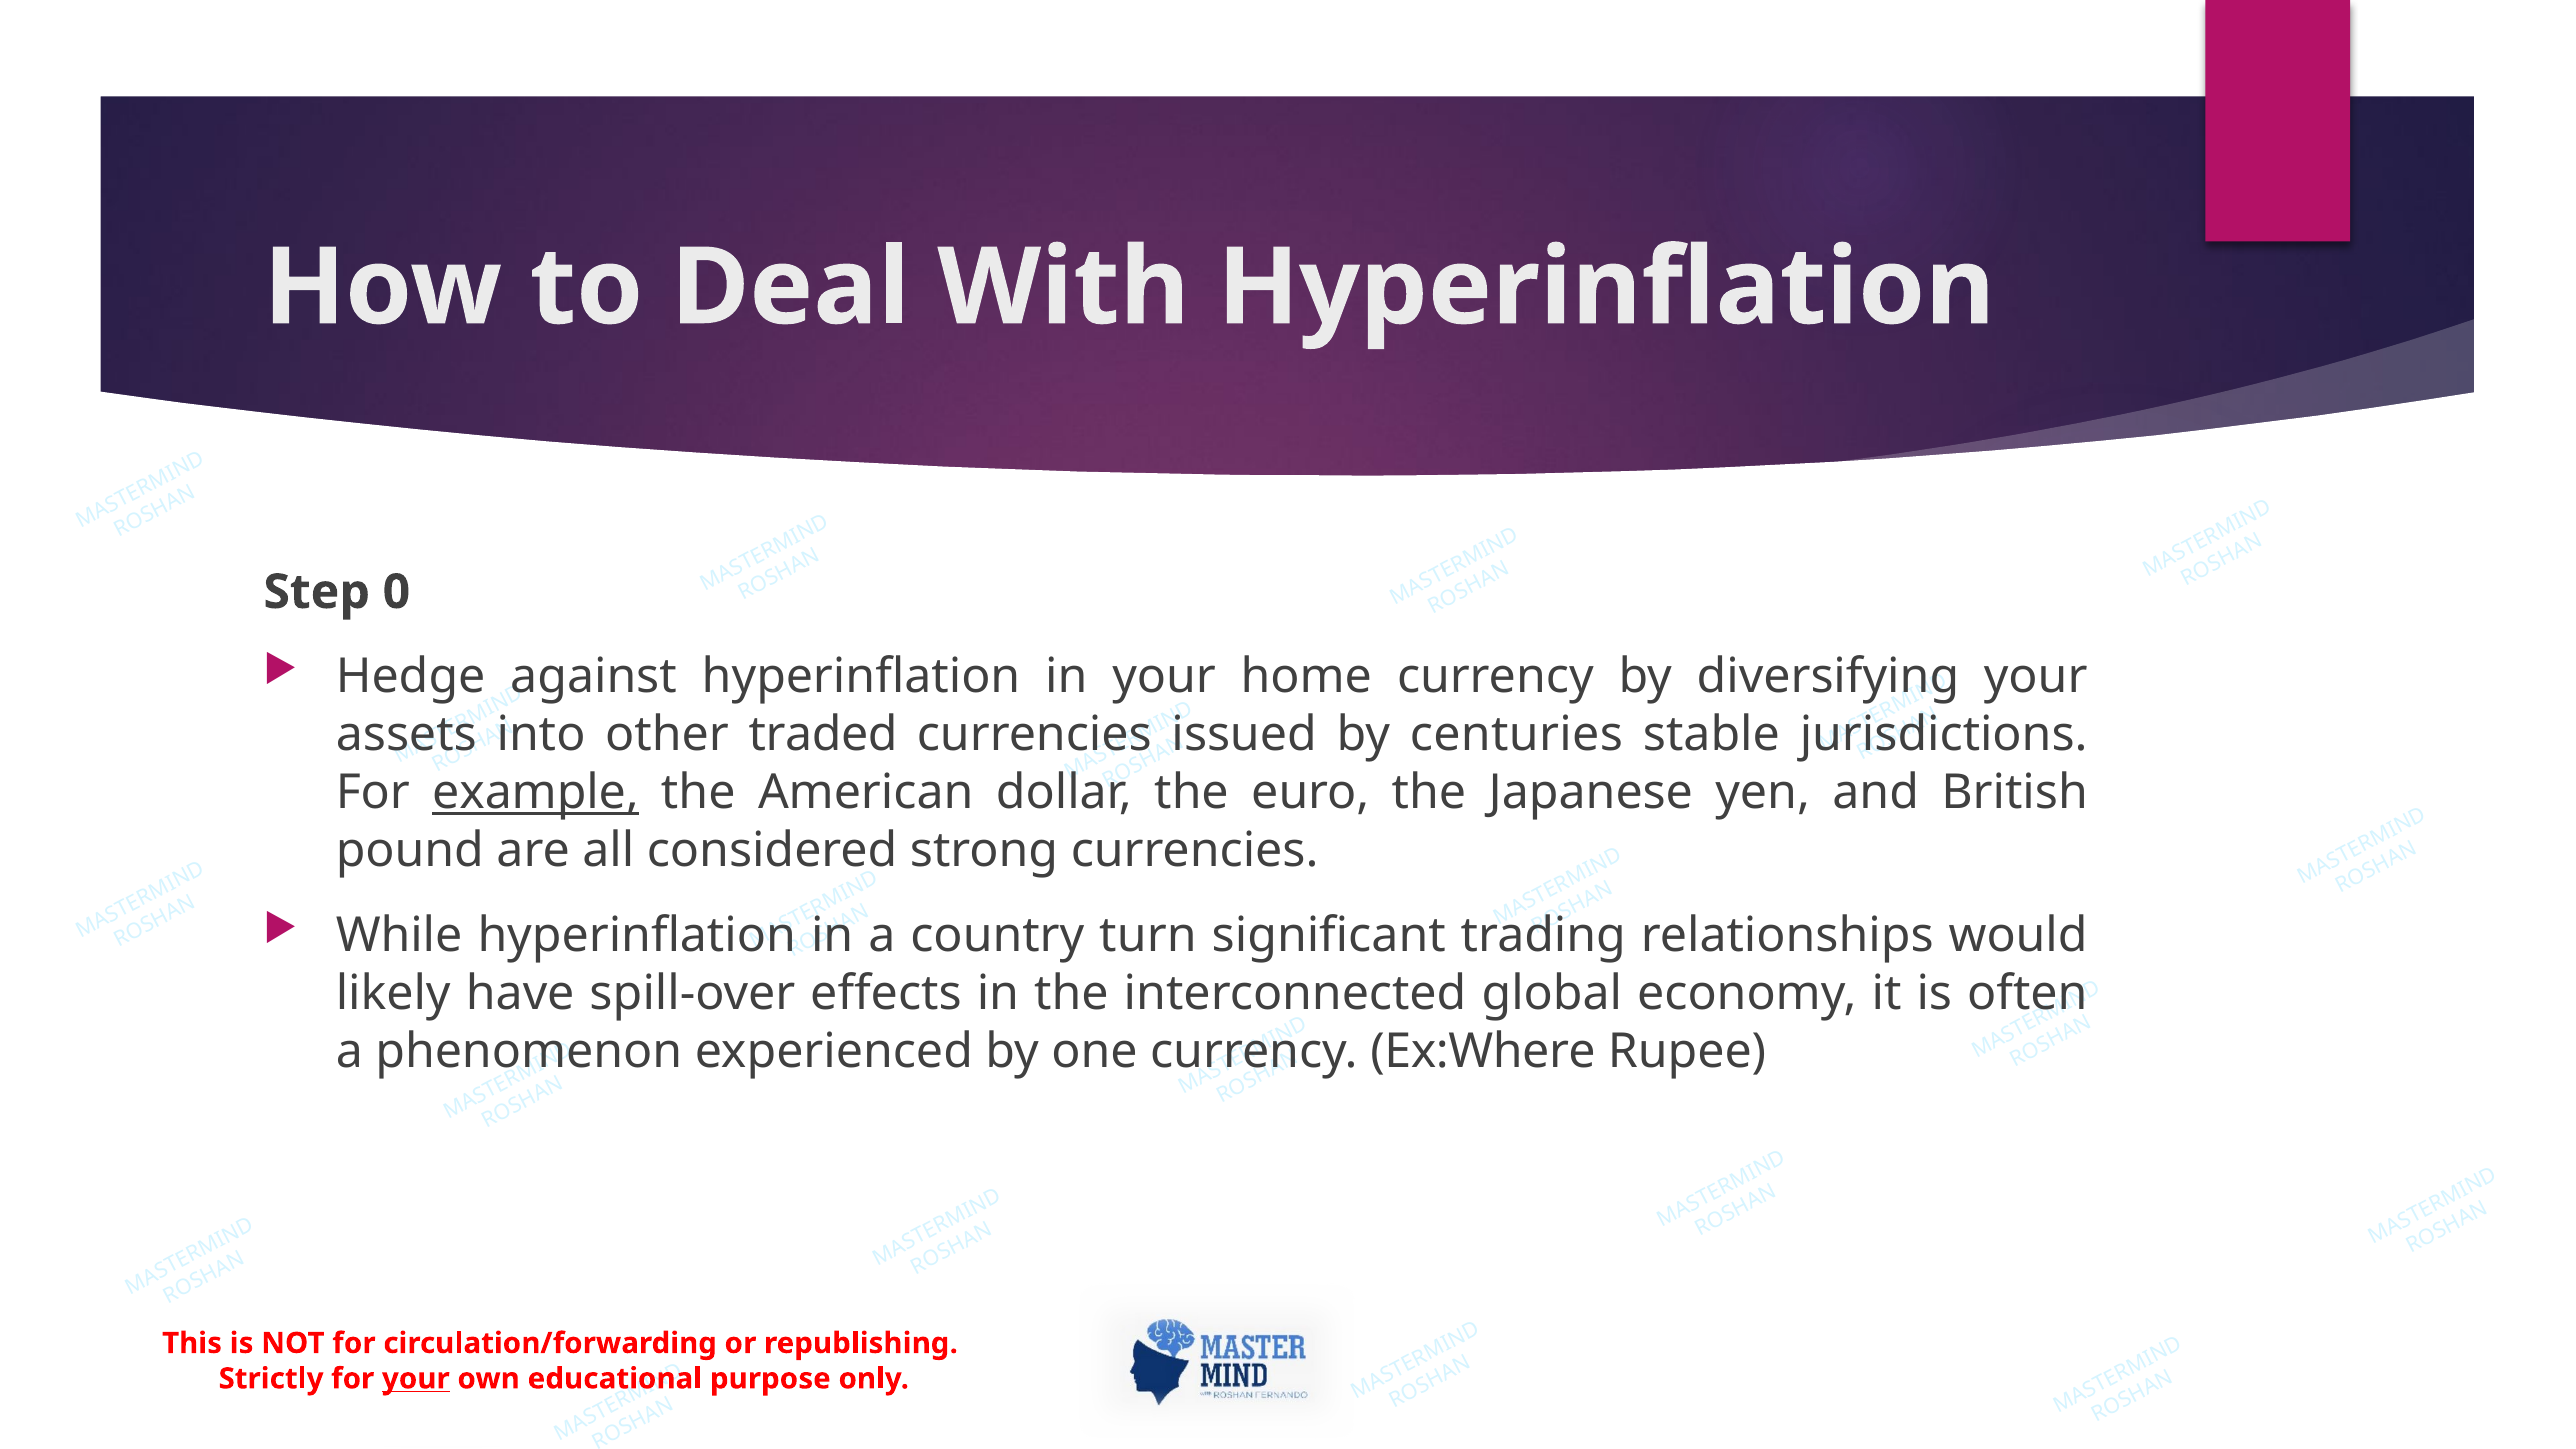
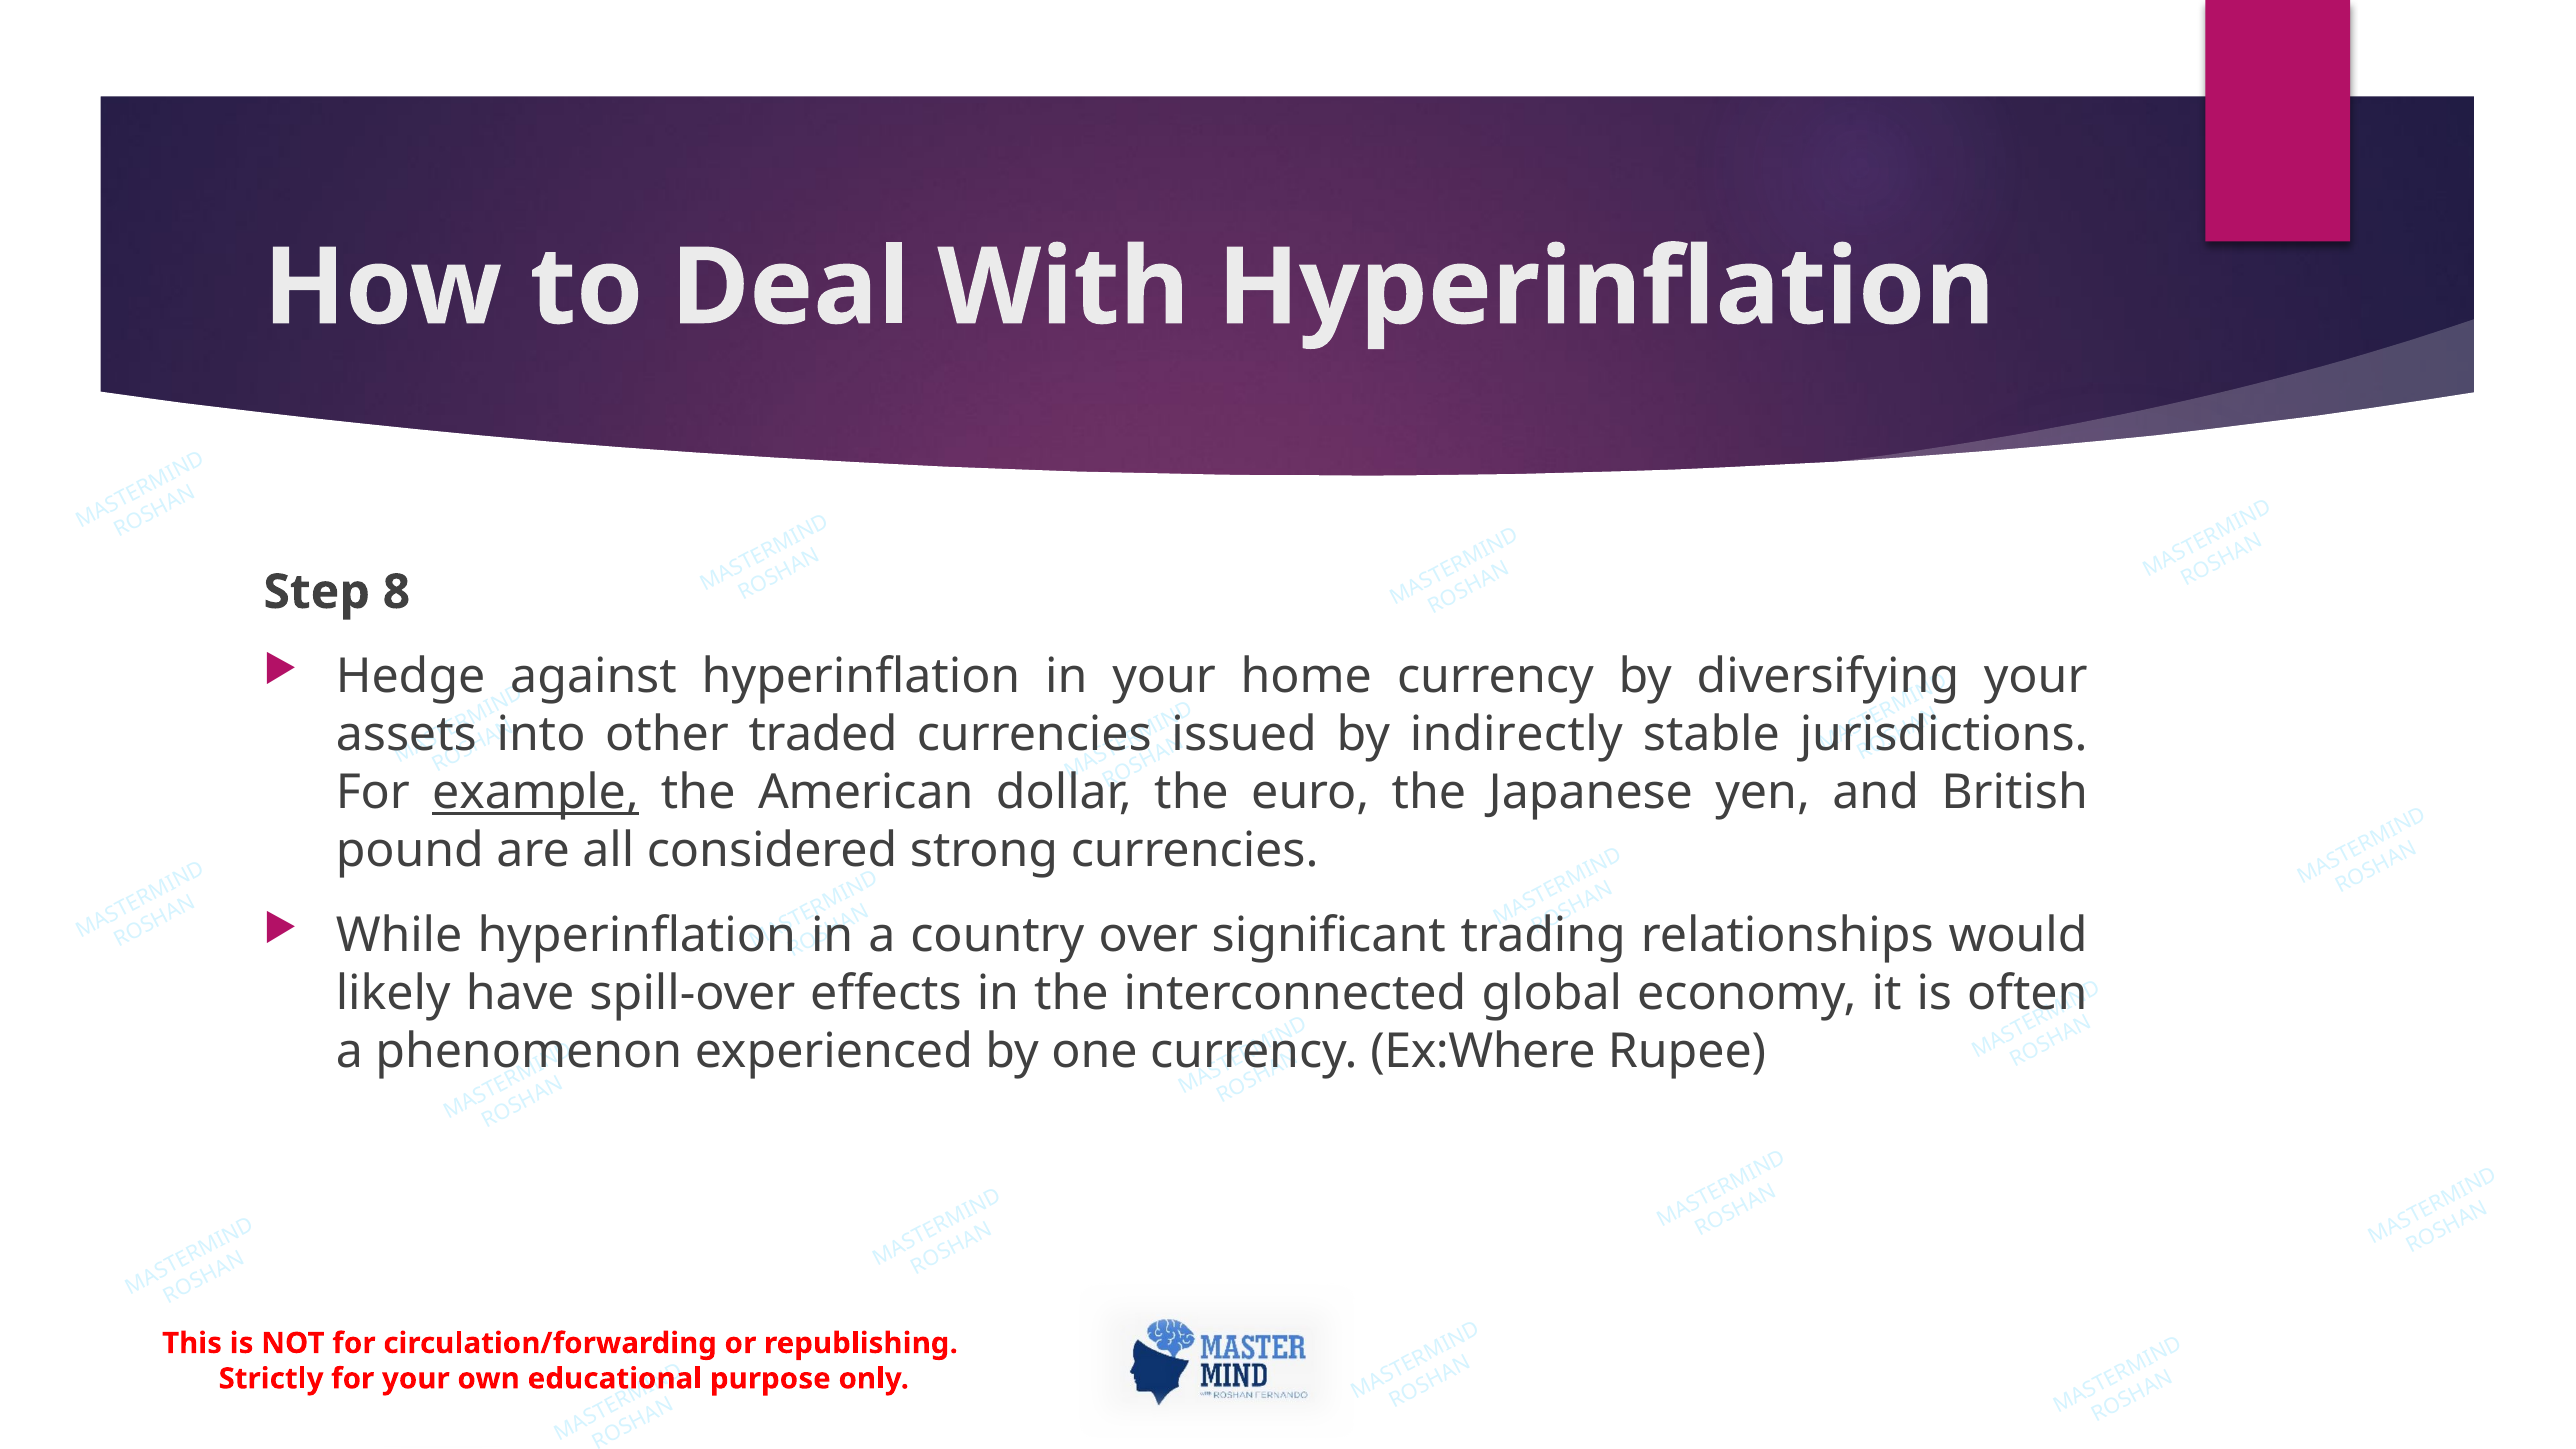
0: 0 -> 8 (396, 592)
centuries: centuries -> indirectly (1516, 735)
turn: turn -> over (1148, 936)
your underline: present -> none (416, 1379)
